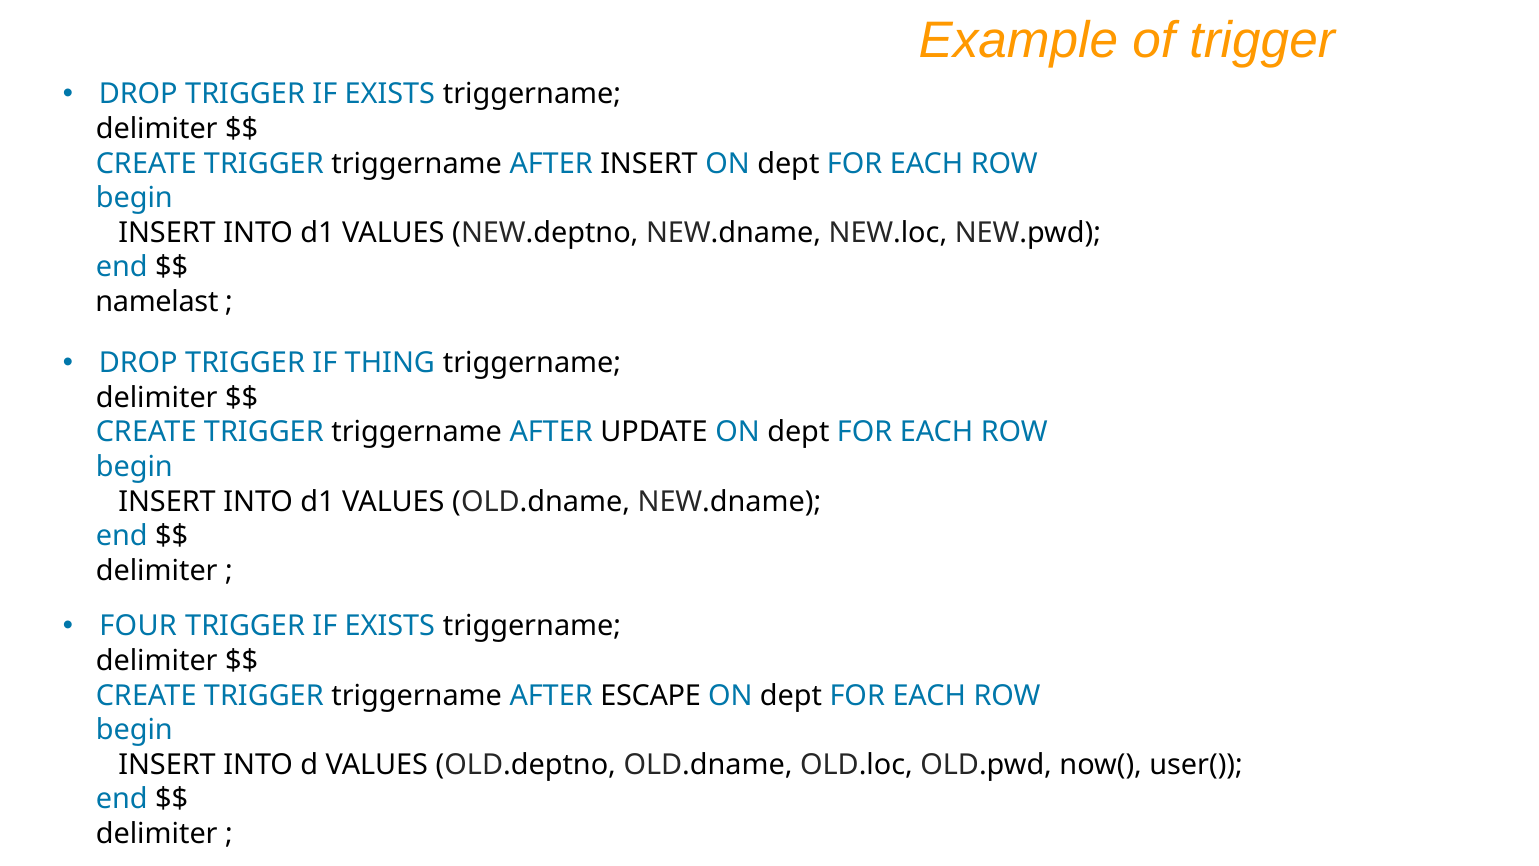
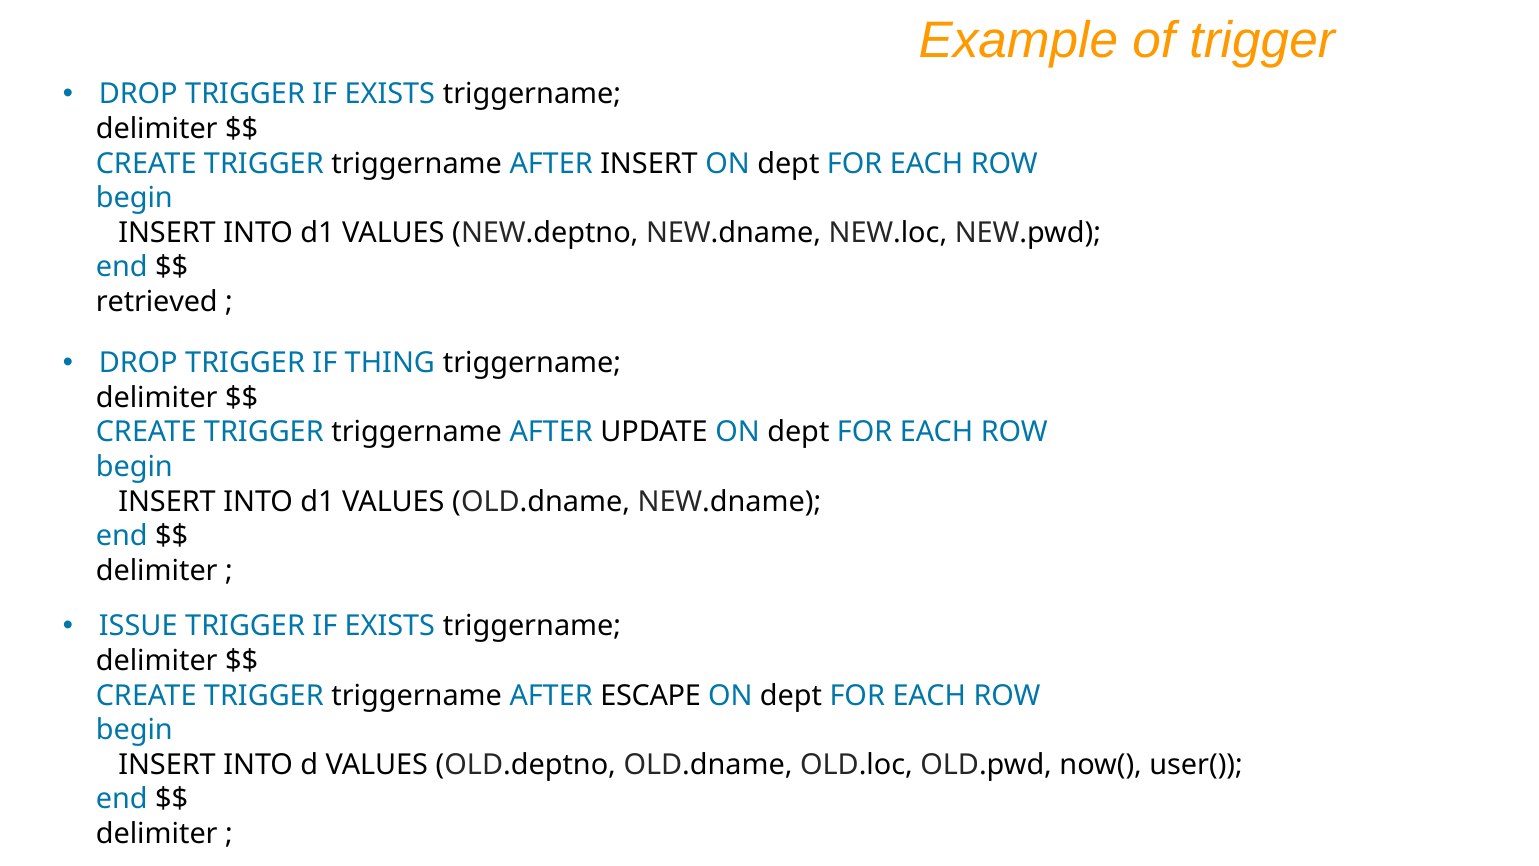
namelast: namelast -> retrieved (157, 302)
FOUR: FOUR -> ISSUE (138, 626)
